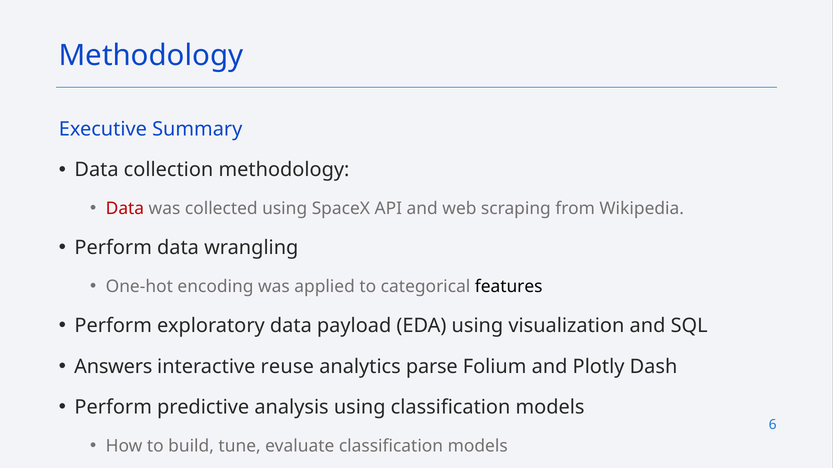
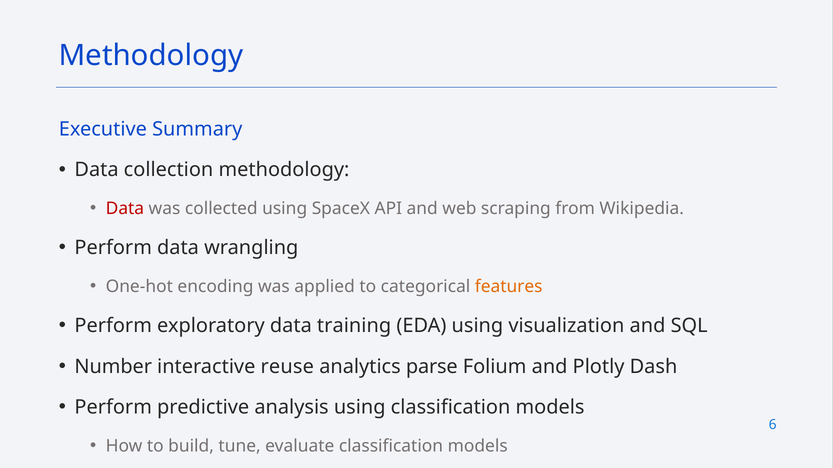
features colour: black -> orange (509, 287)
payload: payload -> training (354, 326)
Answers: Answers -> Number (113, 367)
